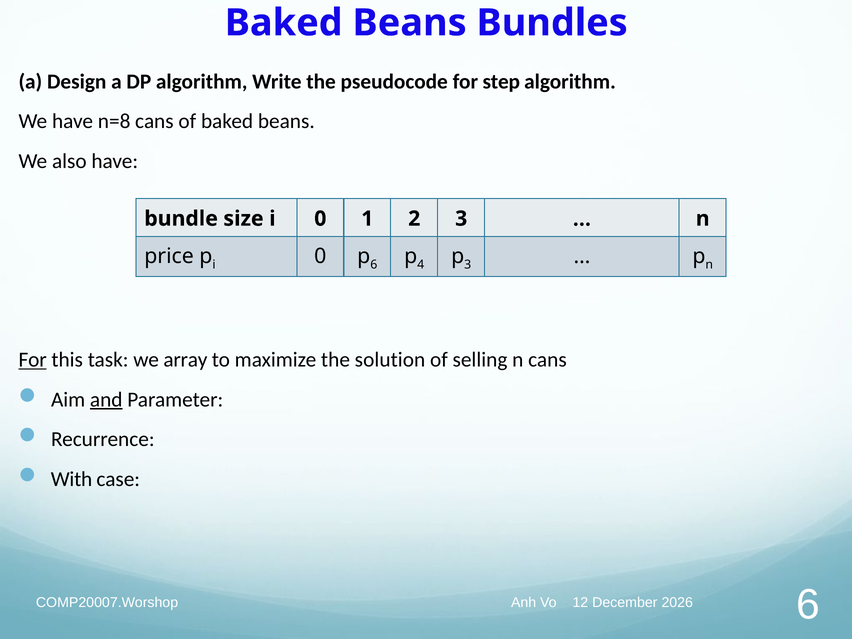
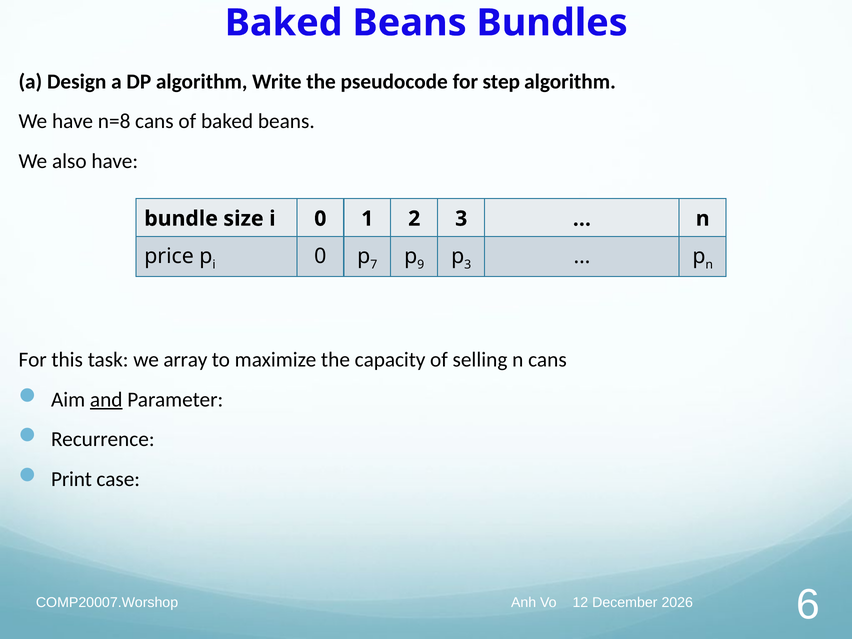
6: 6 -> 7 (374, 264)
4: 4 -> 9 (421, 264)
For underline: present -> none (33, 360)
solution: solution -> capacity (390, 360)
With: With -> Print (71, 479)
